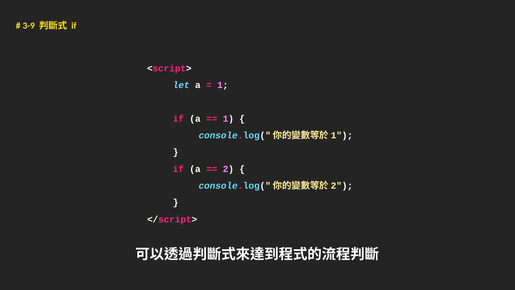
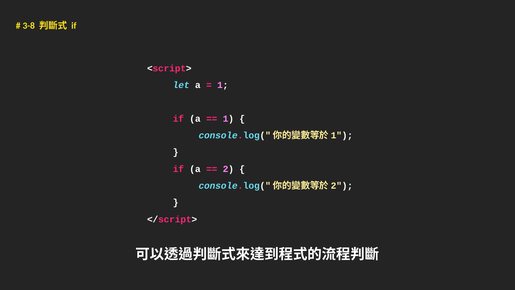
3-9: 3-9 -> 3-8 (29, 26)
